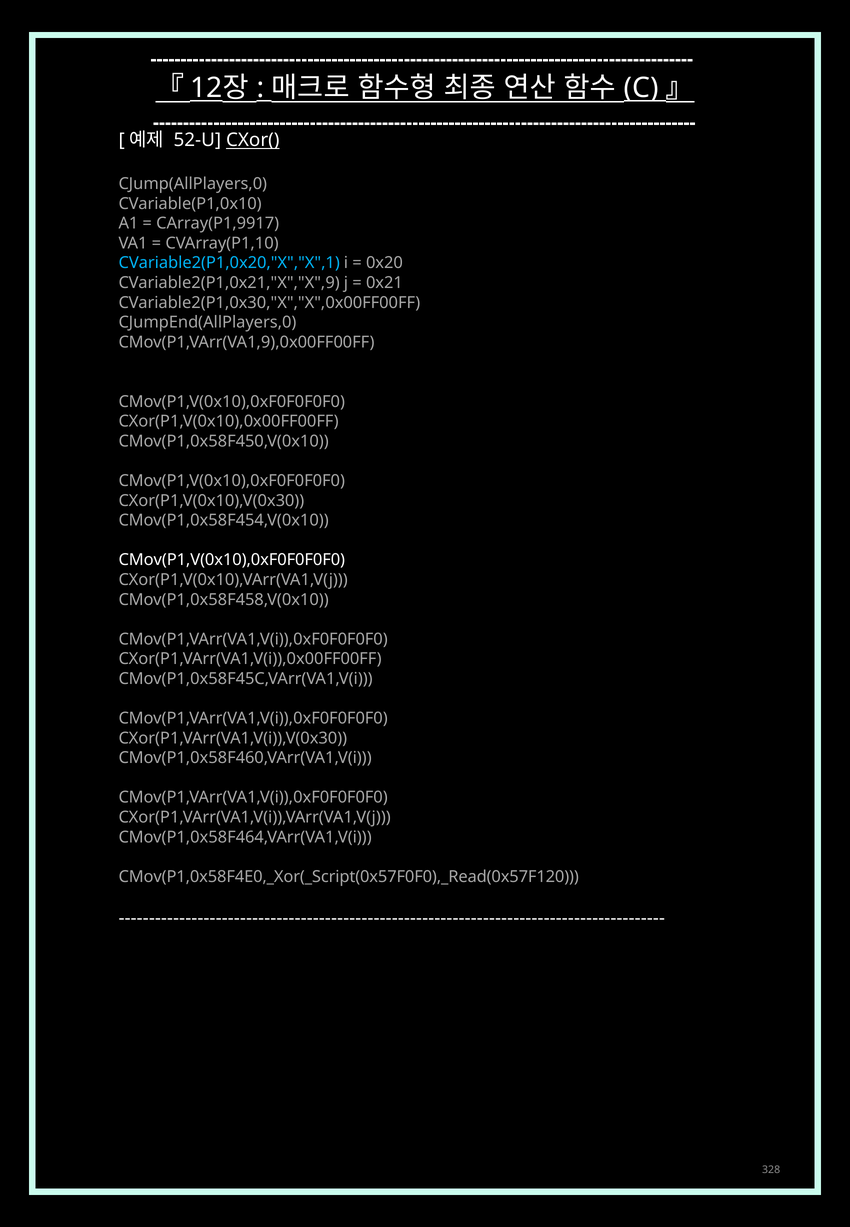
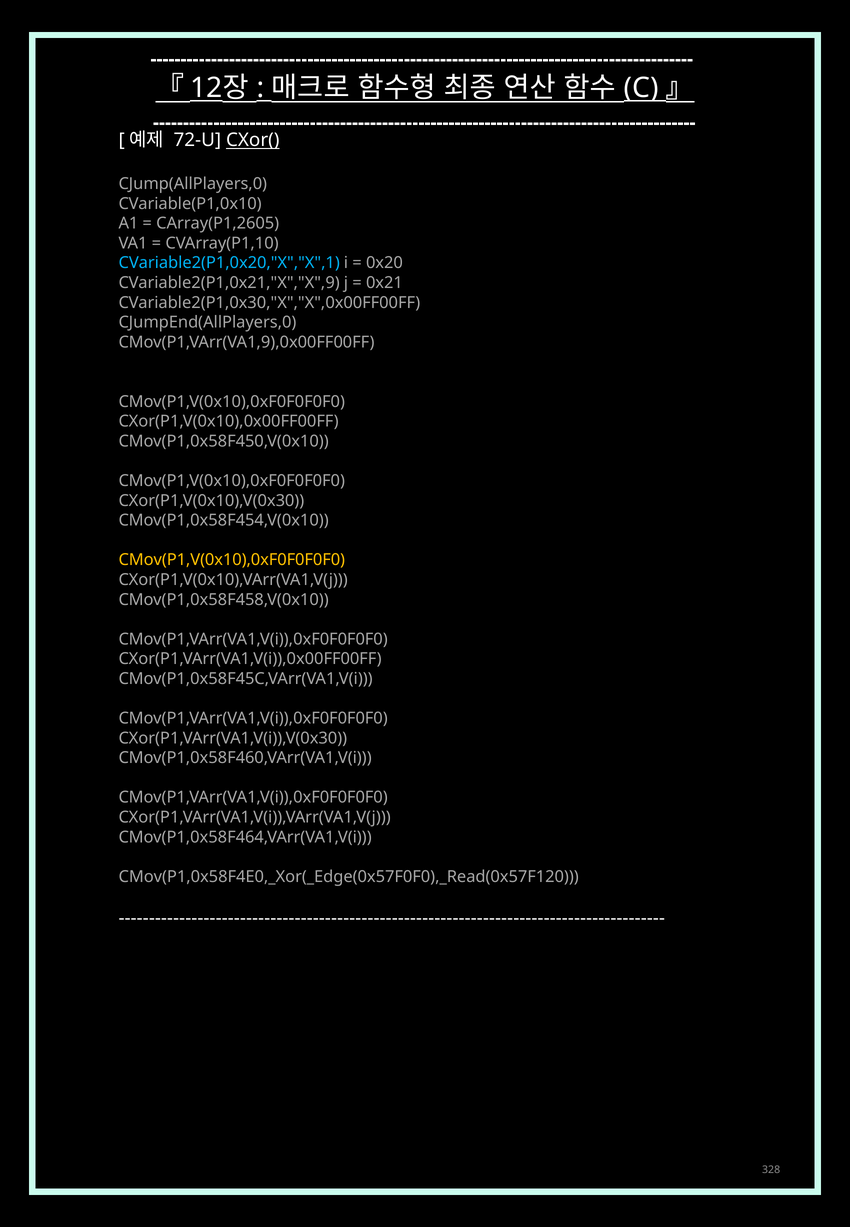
52-U: 52-U -> 72-U (197, 140)
CArray(P1,9917: CArray(P1,9917 -> CArray(P1,2605 (218, 224)
CMov(P1,V(0x10),0xF0F0F0F0 colour: white -> yellow (232, 560)
CMov(P1,0x58F4E0,_Xor(_Script(0x57F0F0),_Read(0x57F120: CMov(P1,0x58F4E0,_Xor(_Script(0x57F0F0),_Read(0x57F120 -> CMov(P1,0x58F4E0,_Xor(_Edge(0x57F0F0),_Read(0x57F120 (349, 877)
